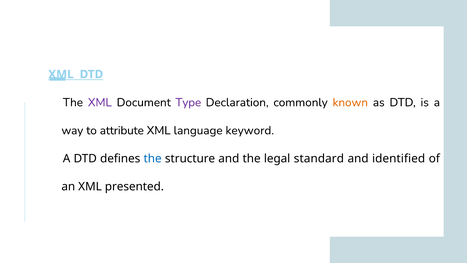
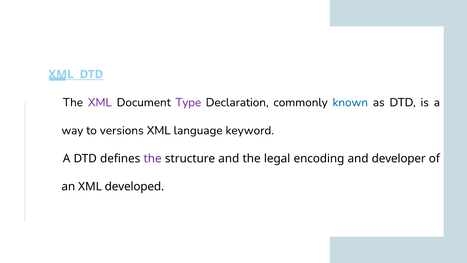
known colour: orange -> blue (350, 102)
attribute: attribute -> versions (122, 130)
the colour: blue -> purple (153, 158)
standard: standard -> encoding (319, 158)
identified: identified -> developer (399, 158)
presented: presented -> developed (134, 186)
